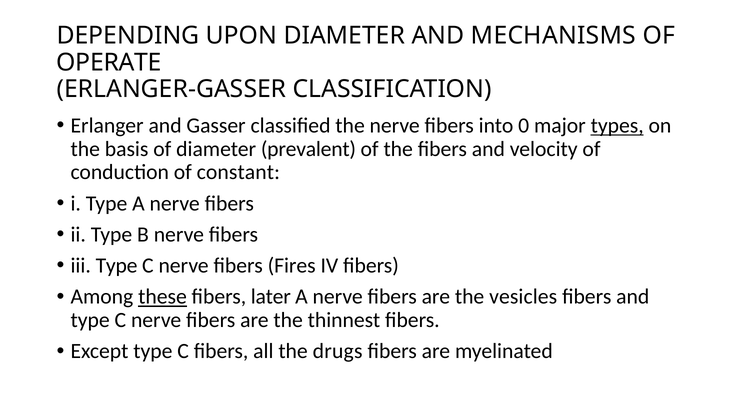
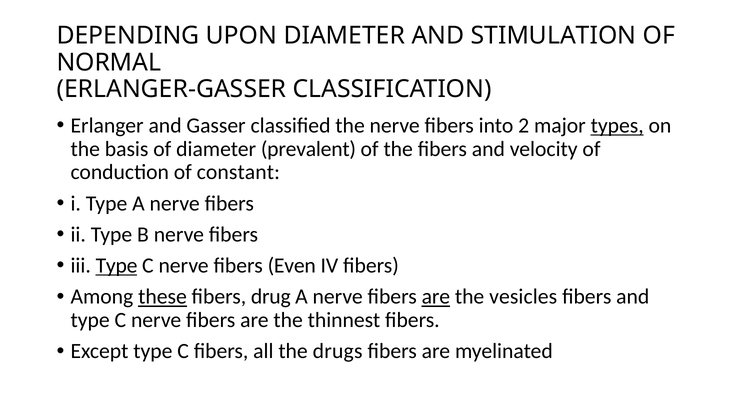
MECHANISMS: MECHANISMS -> STIMULATION (554, 36)
OPERATE: OPERATE -> NORMAL (109, 62)
0: 0 -> 2 (524, 126)
Type underline: none -> present (117, 266)
Fires: Fires -> Even (292, 266)
later: later -> drug (271, 297)
are underline: none -> present (436, 297)
